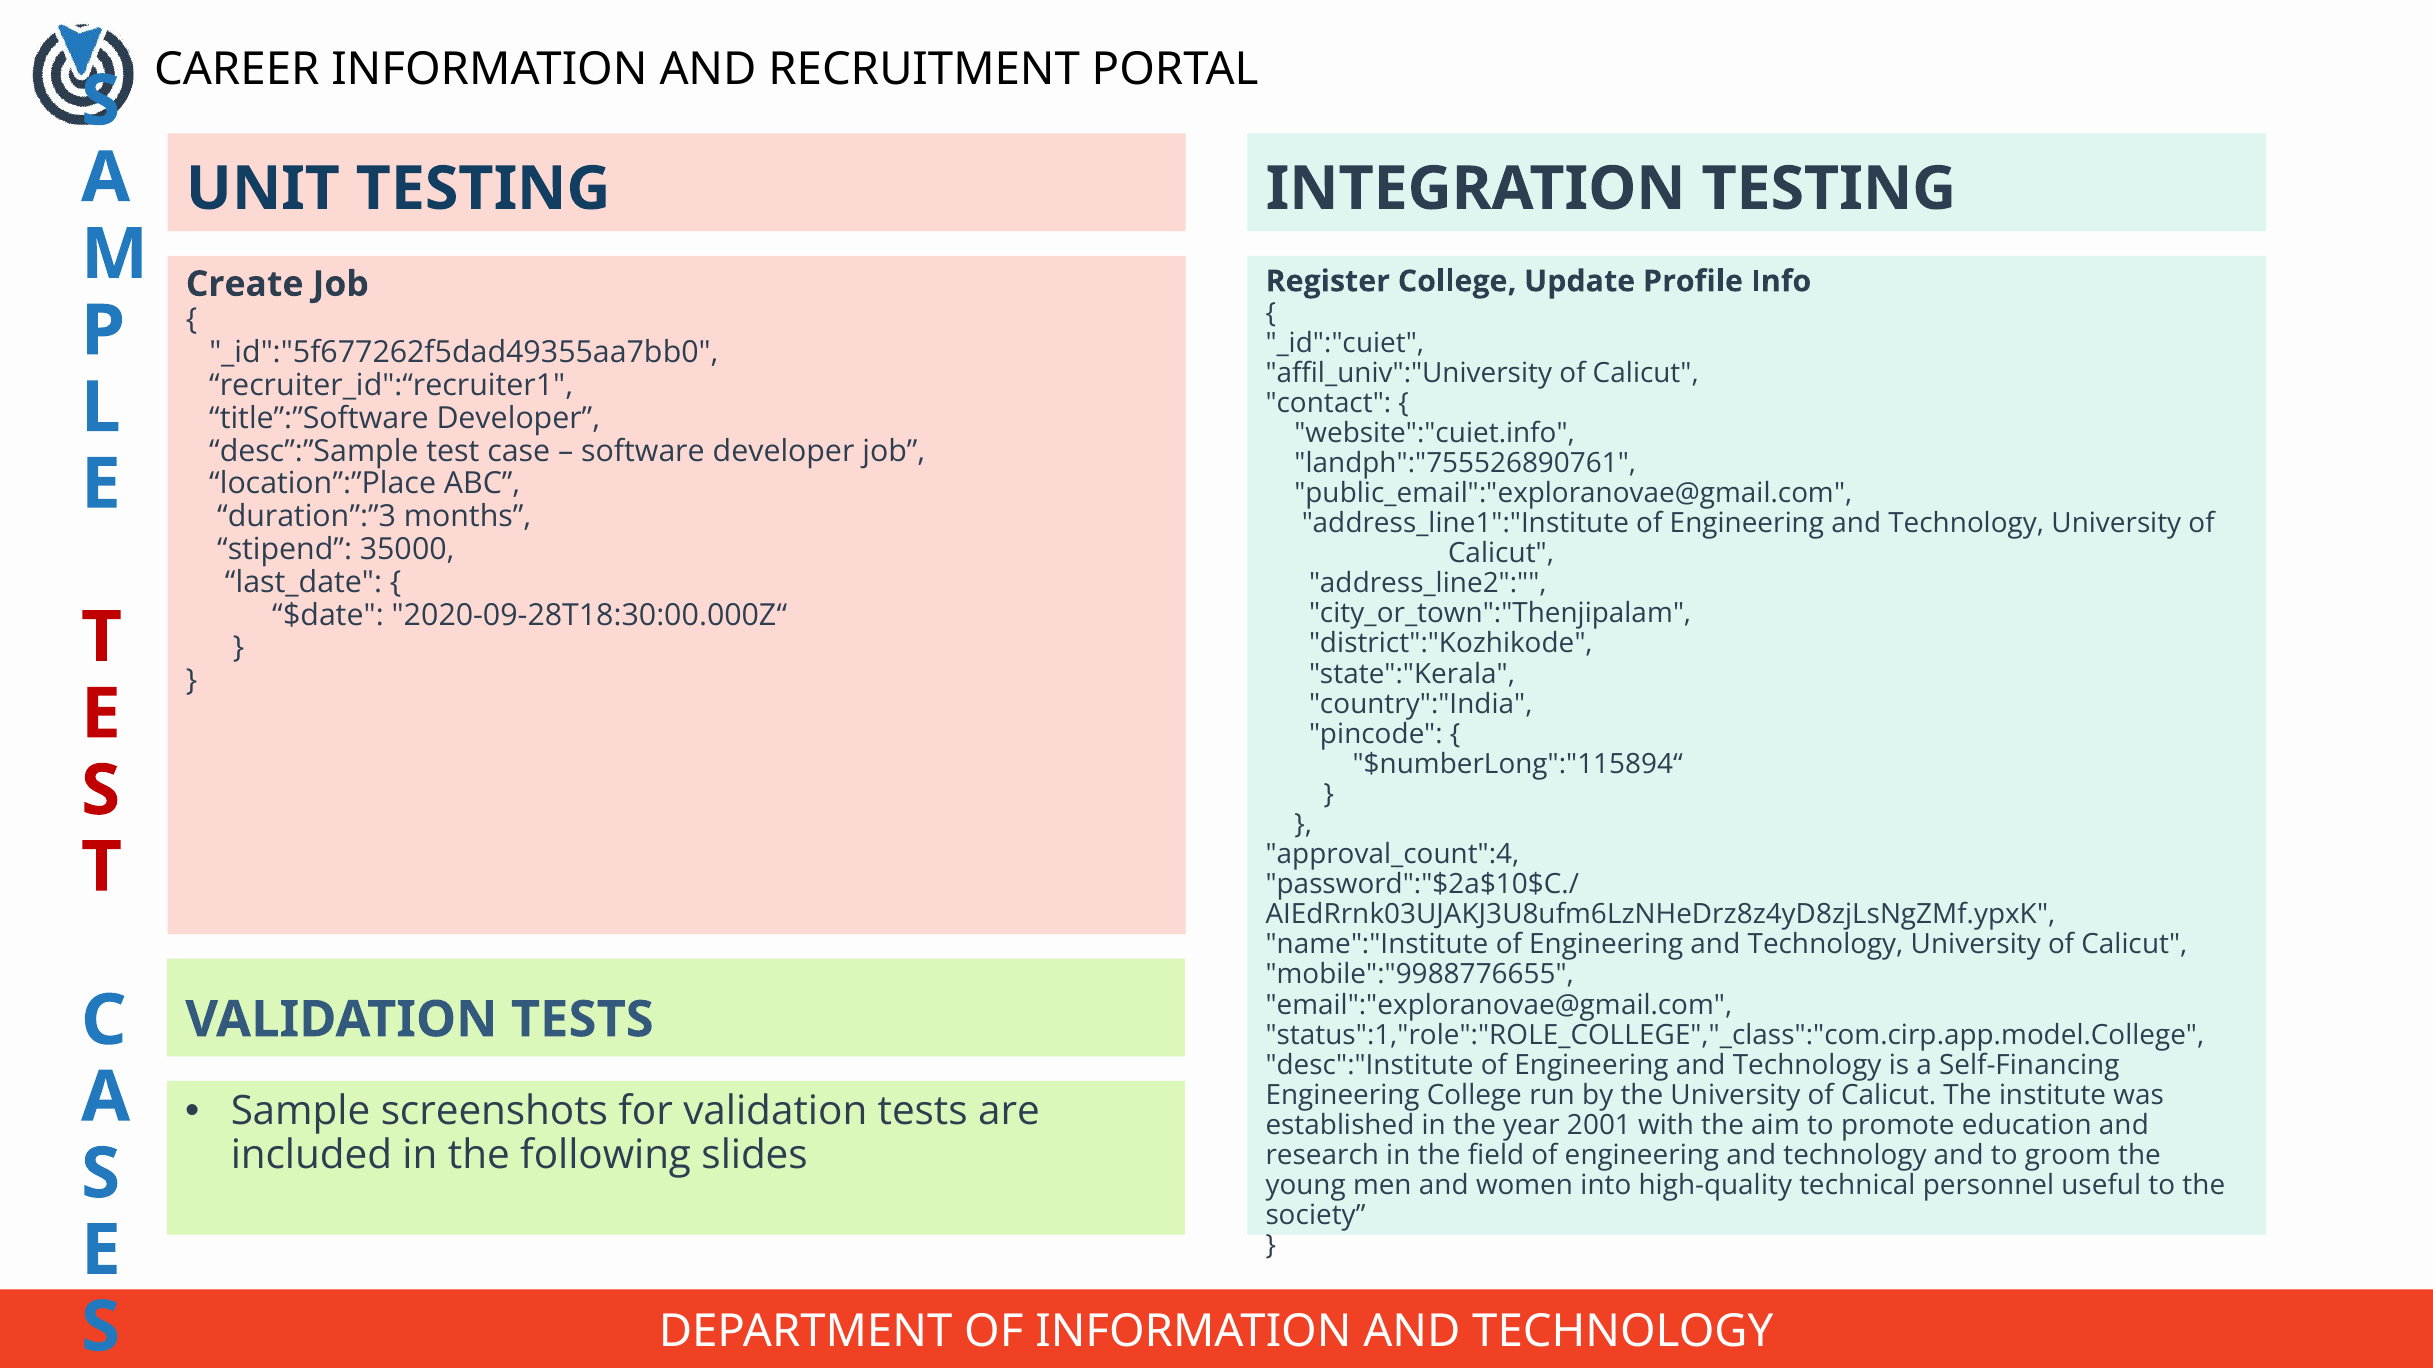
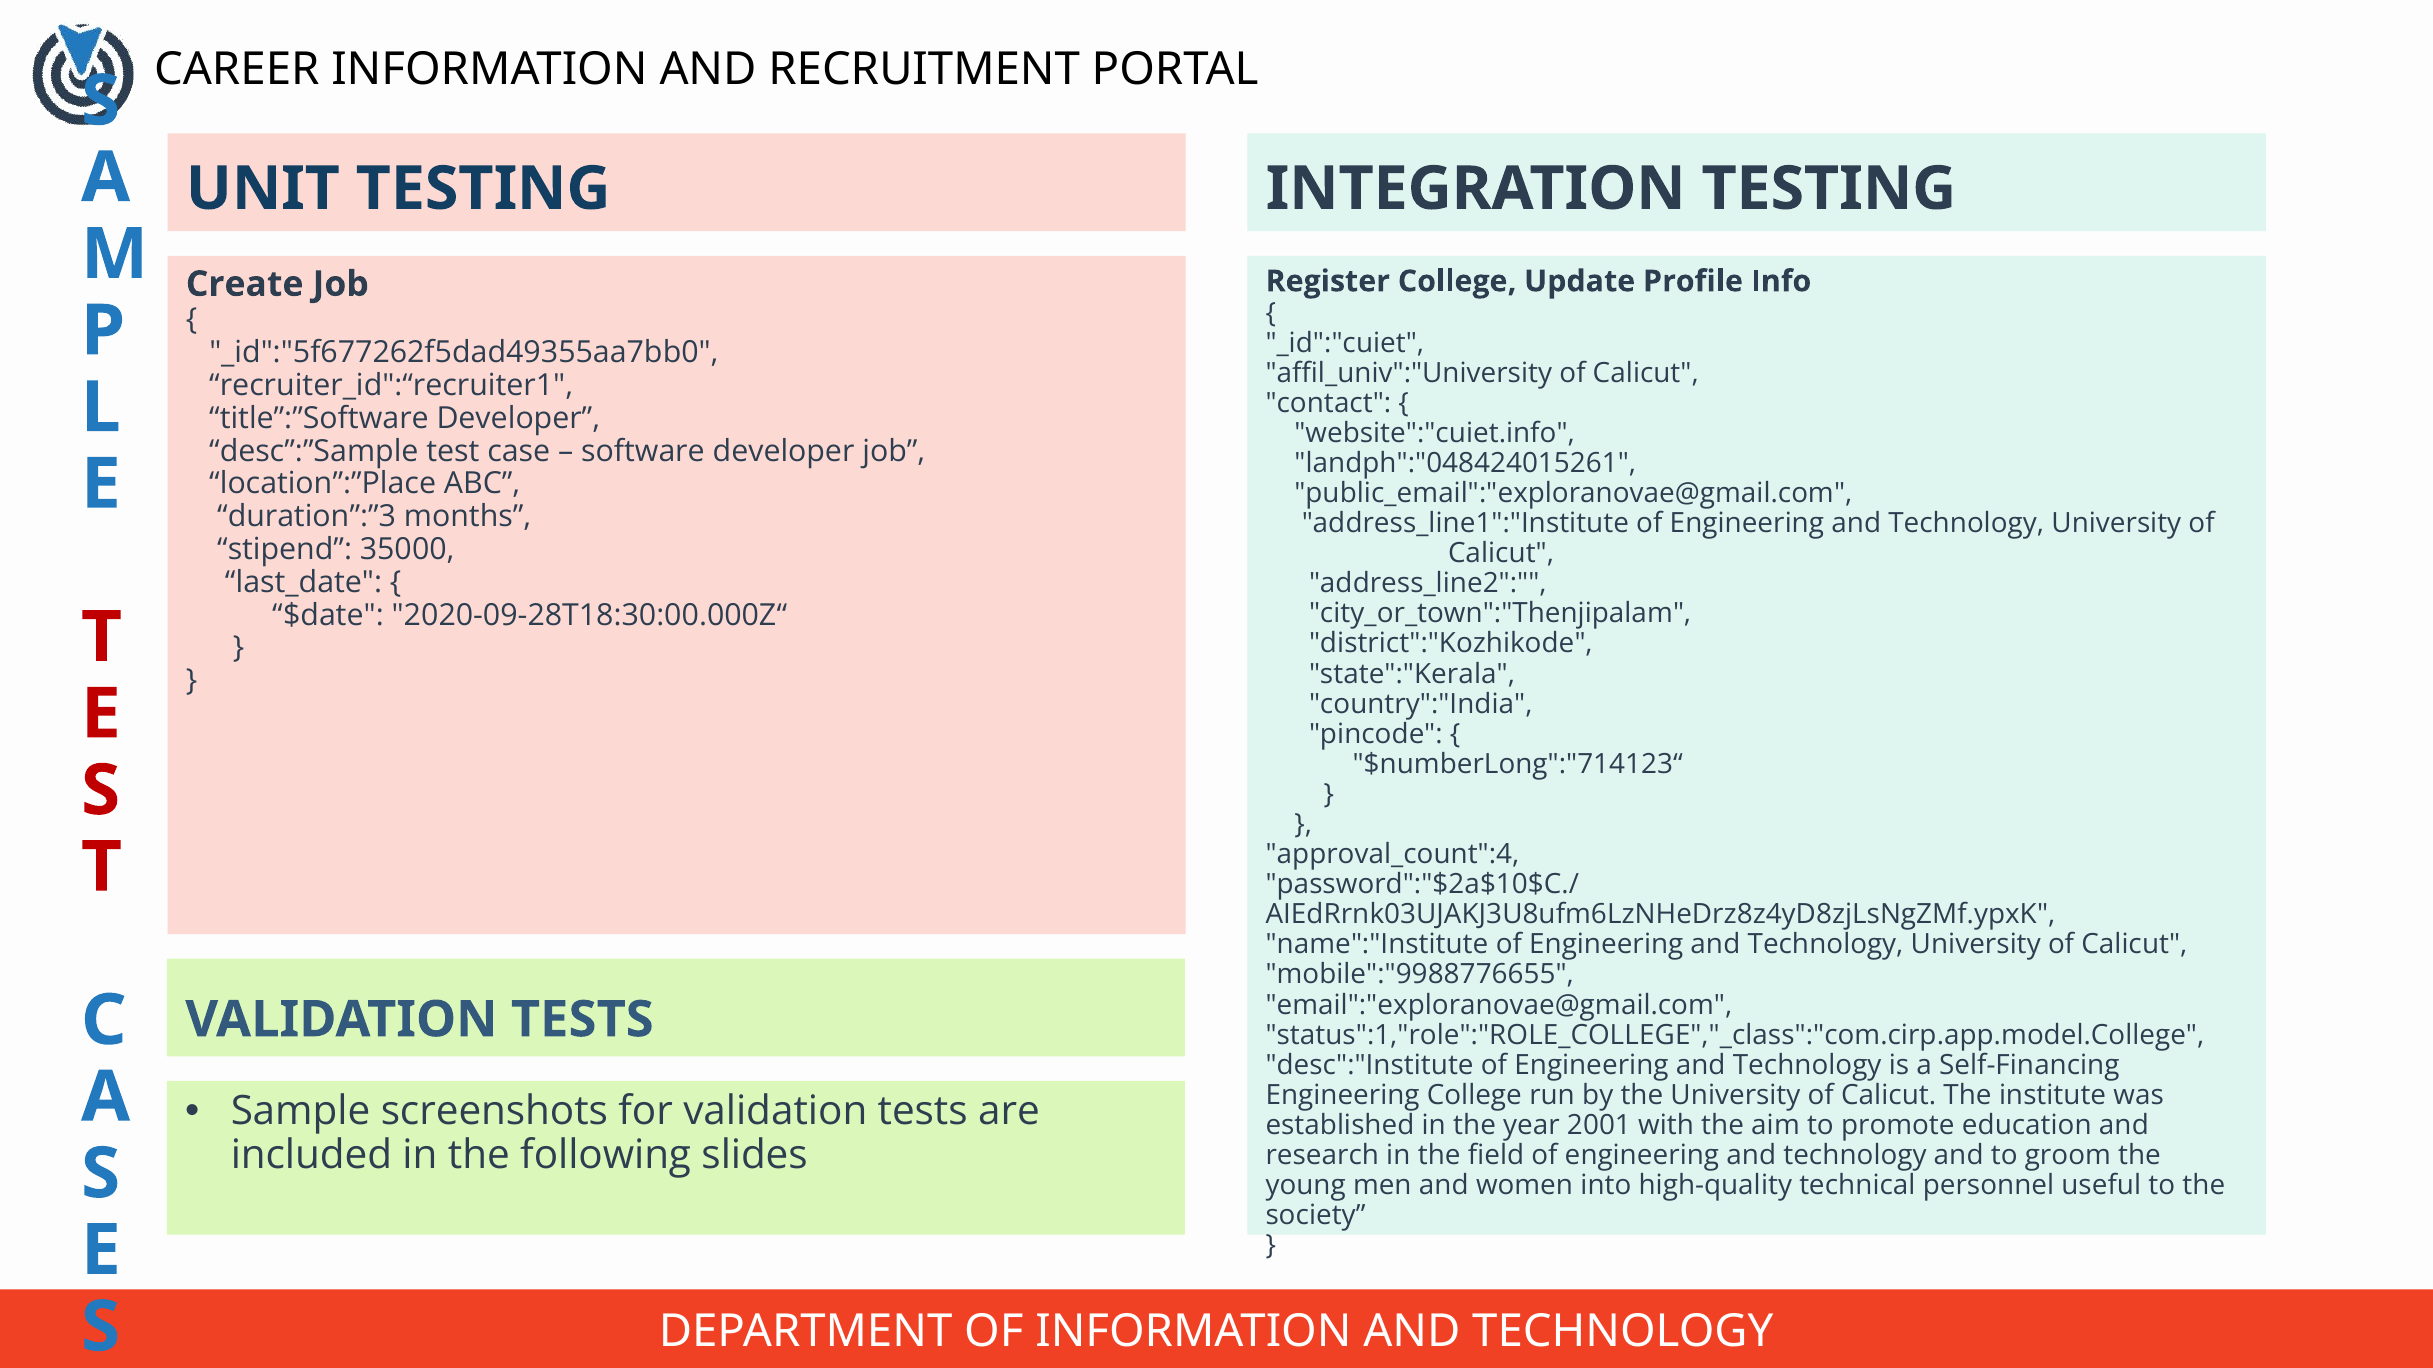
landph":"755526890761: landph":"755526890761 -> landph":"048424015261 (1465, 463)
$numberLong":"115894“: $numberLong":"115894“ -> $numberLong":"714123“ (1518, 764)
